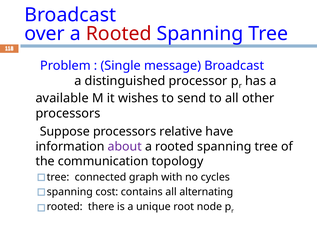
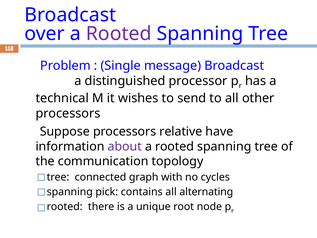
Rooted colour: red -> purple (119, 34)
available: available -> technical (62, 98)
cost: cost -> pick (107, 192)
